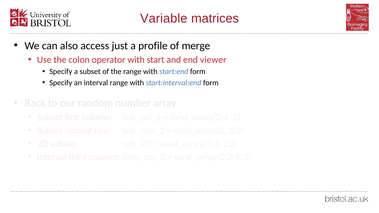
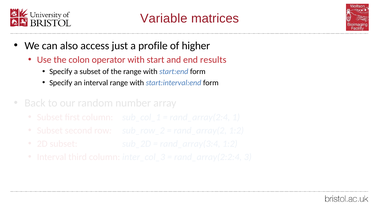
merge: merge -> higher (196, 46)
viewer: viewer -> results (213, 60)
